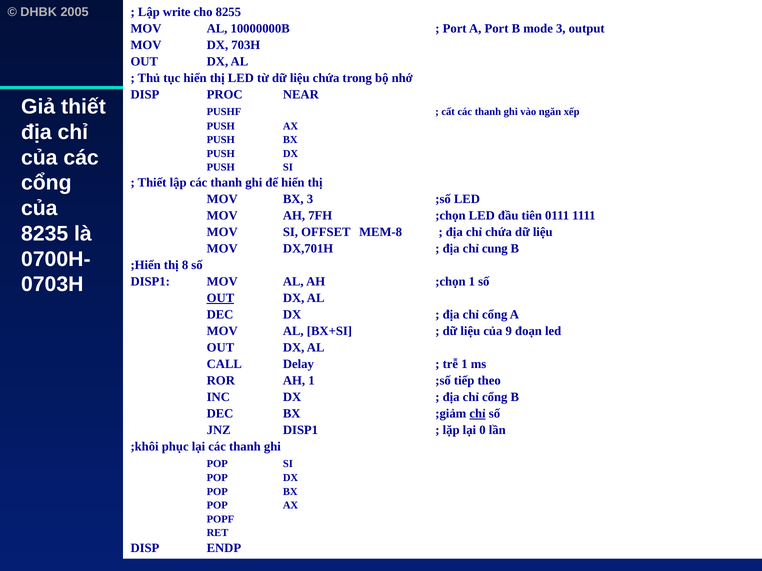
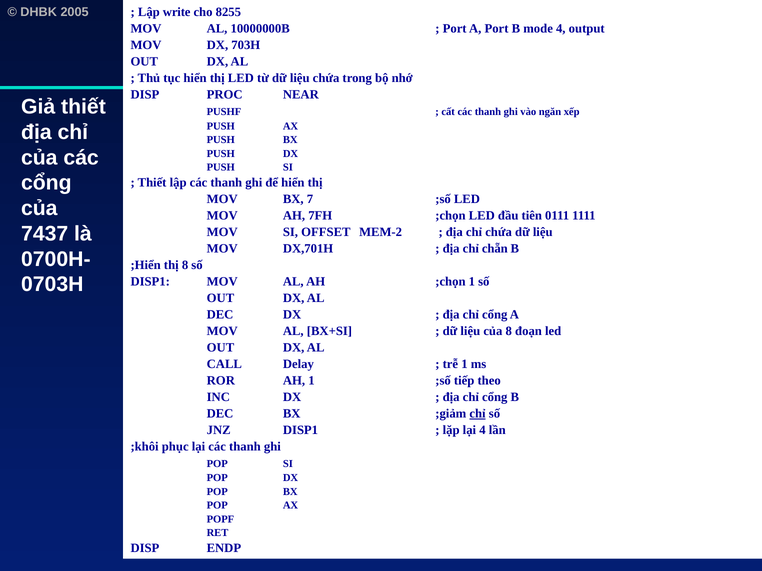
mode 3: 3 -> 4 (561, 29)
BX 3: 3 -> 7 (310, 199)
8235: 8235 -> 7437 (45, 234)
MEM-8: MEM-8 -> MEM-2 (381, 232)
cung: cung -> chẵn (495, 249)
OUT underline: present -> none (220, 298)
của 9: 9 -> 8 (509, 331)
lại 0: 0 -> 4 (482, 430)
